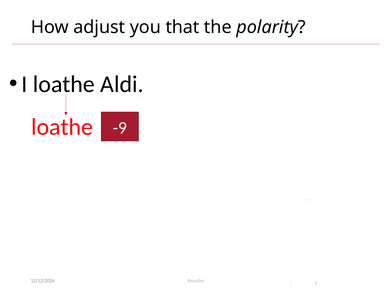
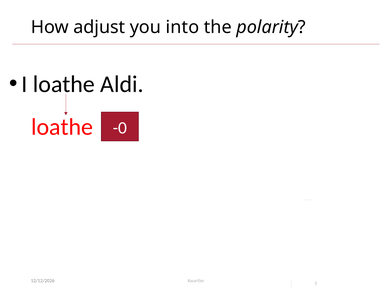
that: that -> into (182, 27)
-9: -9 -> -0 (120, 128)
